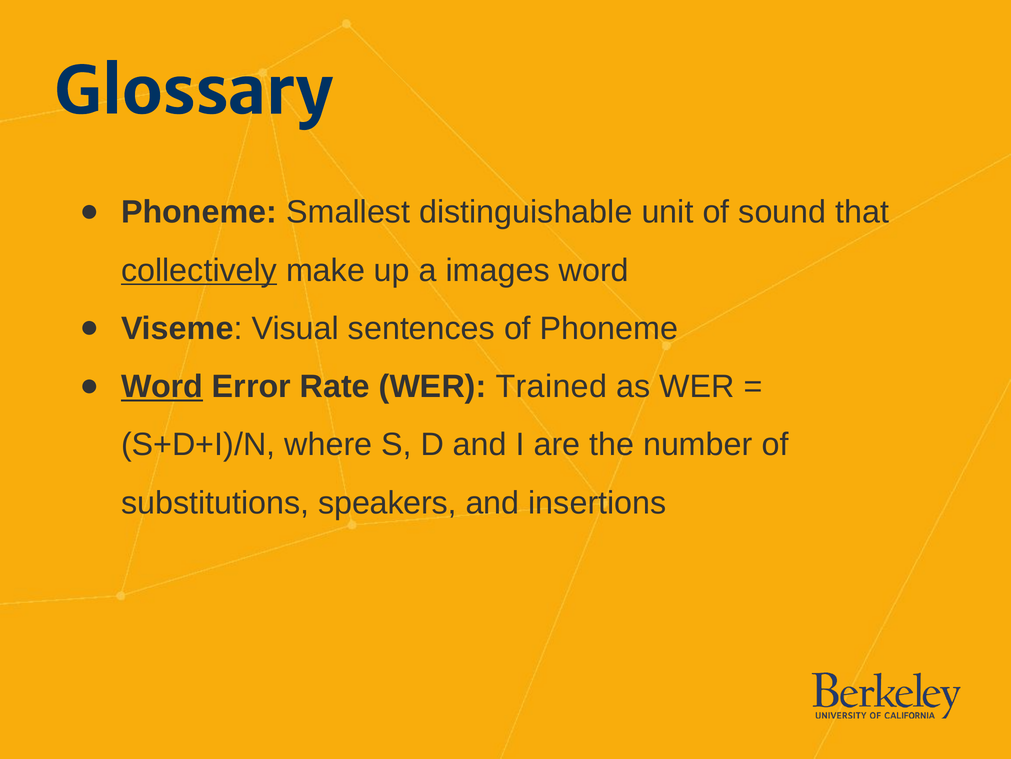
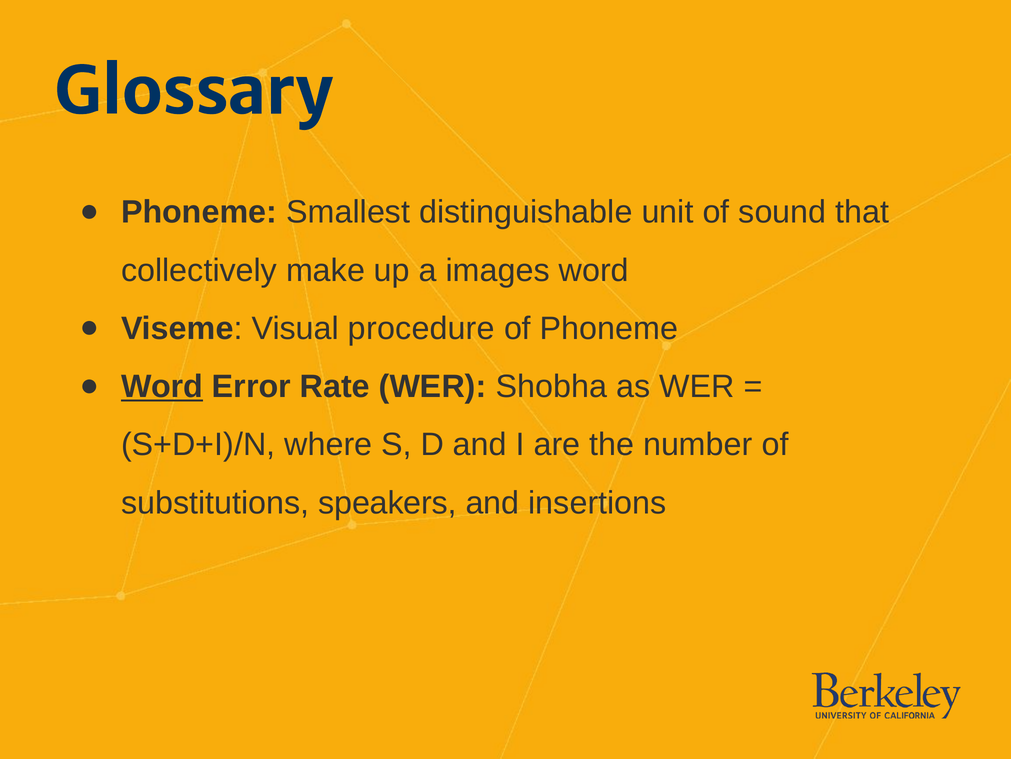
collectively underline: present -> none (199, 270)
sentences: sentences -> procedure (421, 328)
Trained: Trained -> Shobha (552, 386)
